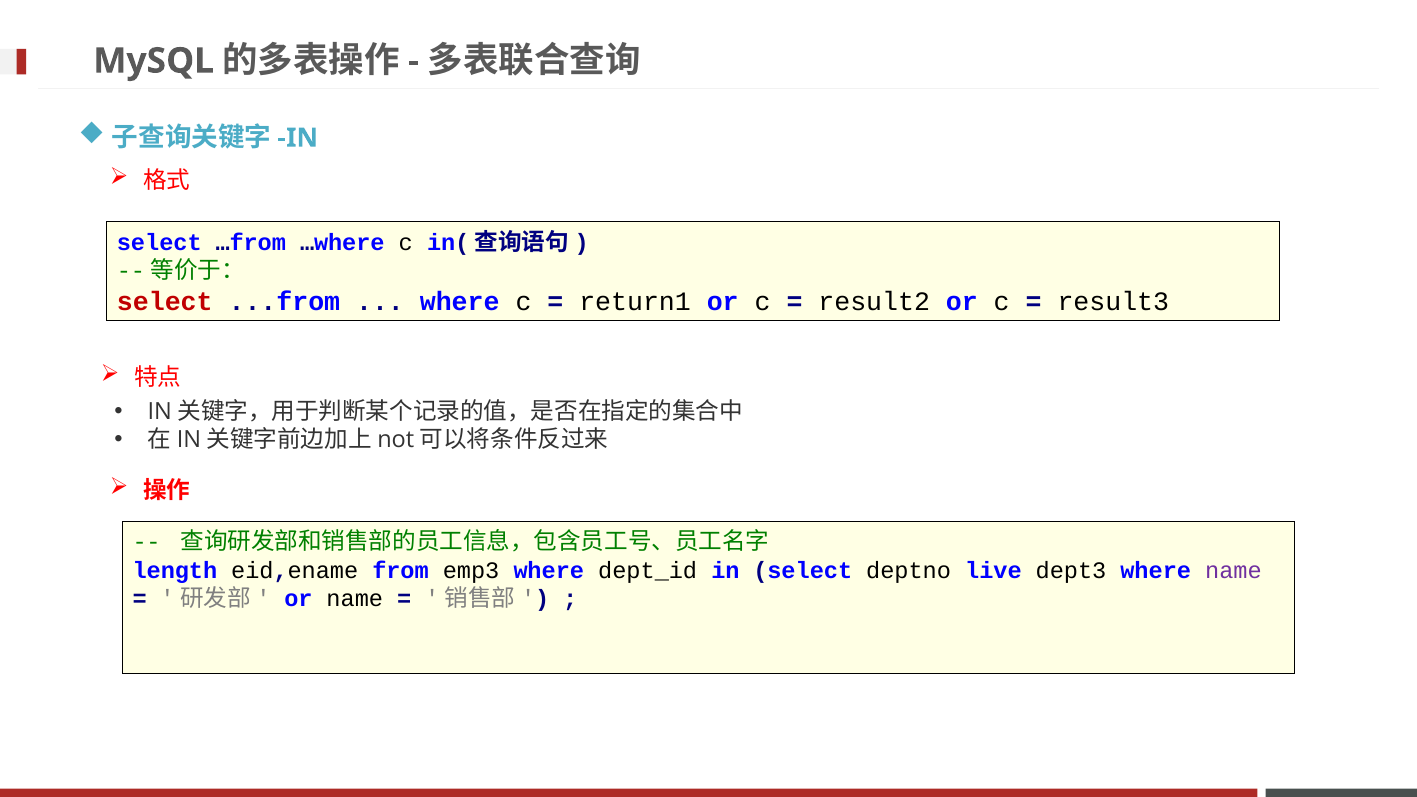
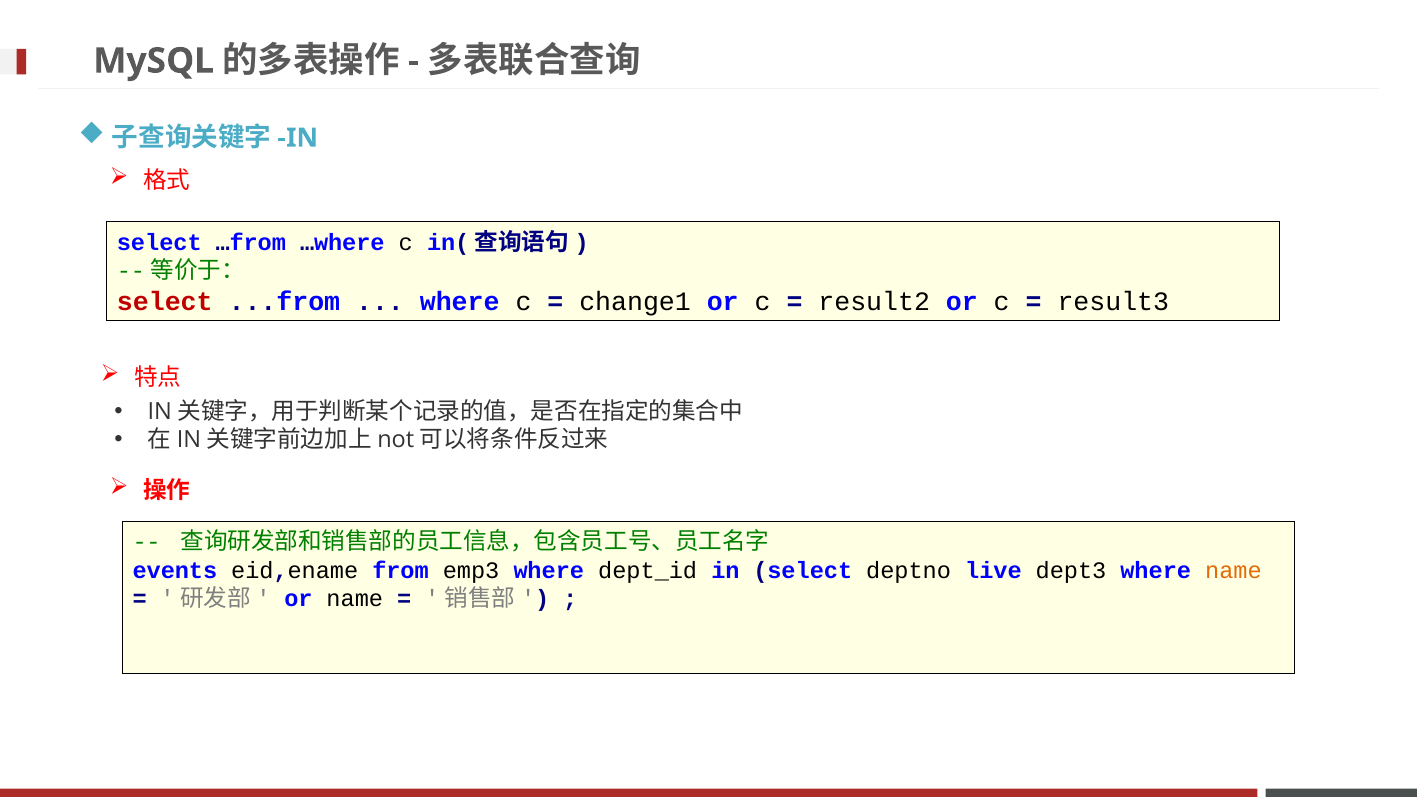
return1: return1 -> change1 (635, 302)
length: length -> events (175, 571)
name colour: purple -> orange (1233, 571)
